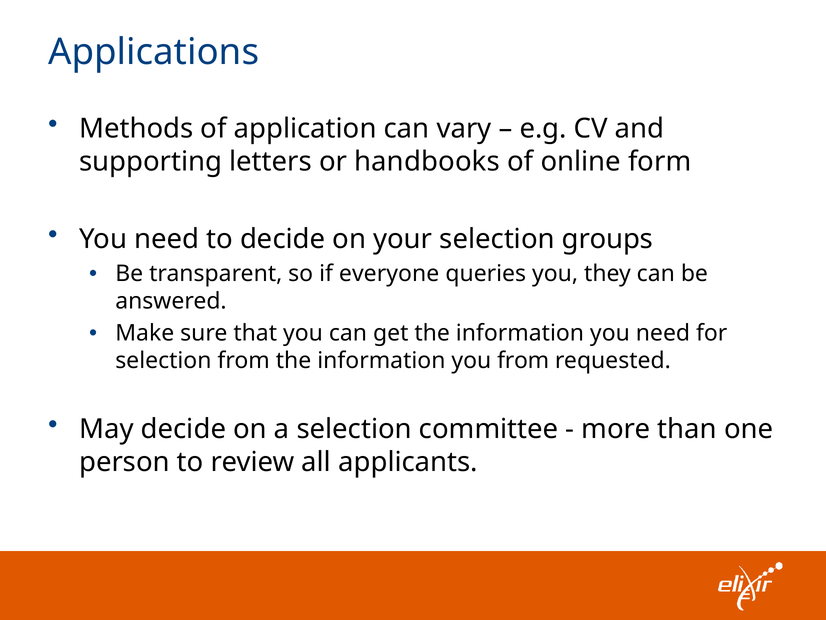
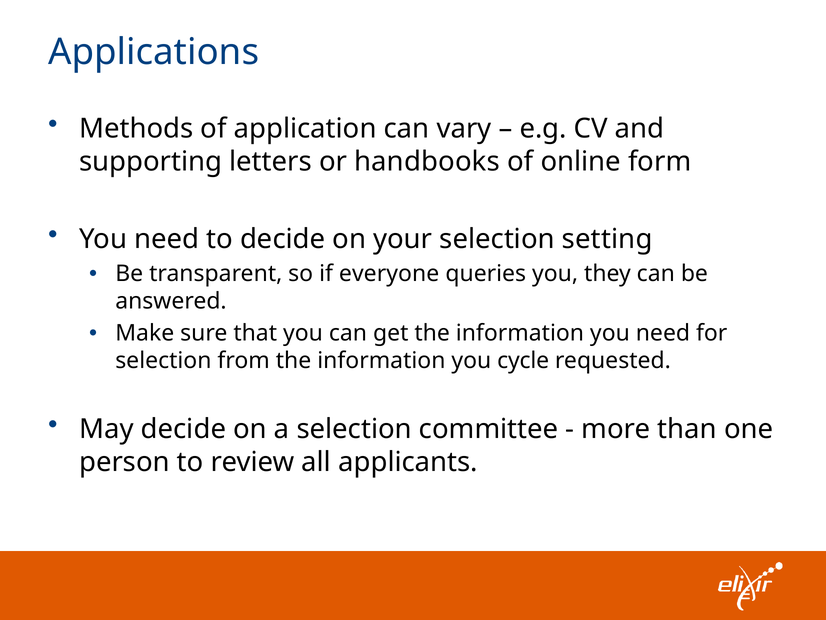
groups: groups -> setting (607, 239)
you from: from -> cycle (523, 360)
